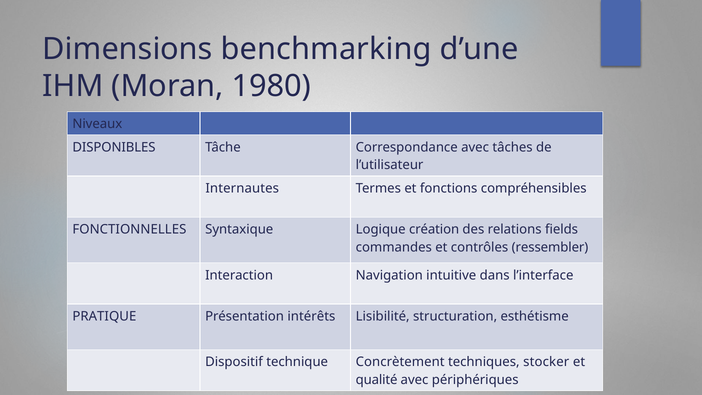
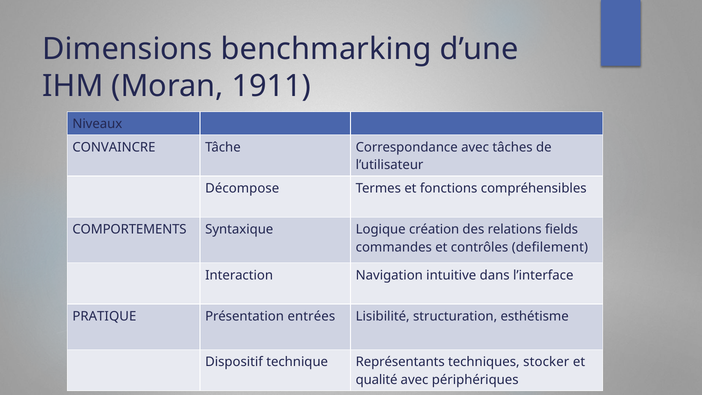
1980: 1980 -> 1911 (271, 86)
DISPONIBLES: DISPONIBLES -> CONVAINCRE (114, 147)
Internautes: Internautes -> Décompose (242, 188)
FONCTIONNELLES: FONCTIONNELLES -> COMPORTEMENTS (129, 229)
ressembler: ressembler -> defilement (550, 247)
intérêts: intérêts -> entrées (311, 316)
Concrètement: Concrètement -> Représentants (400, 362)
